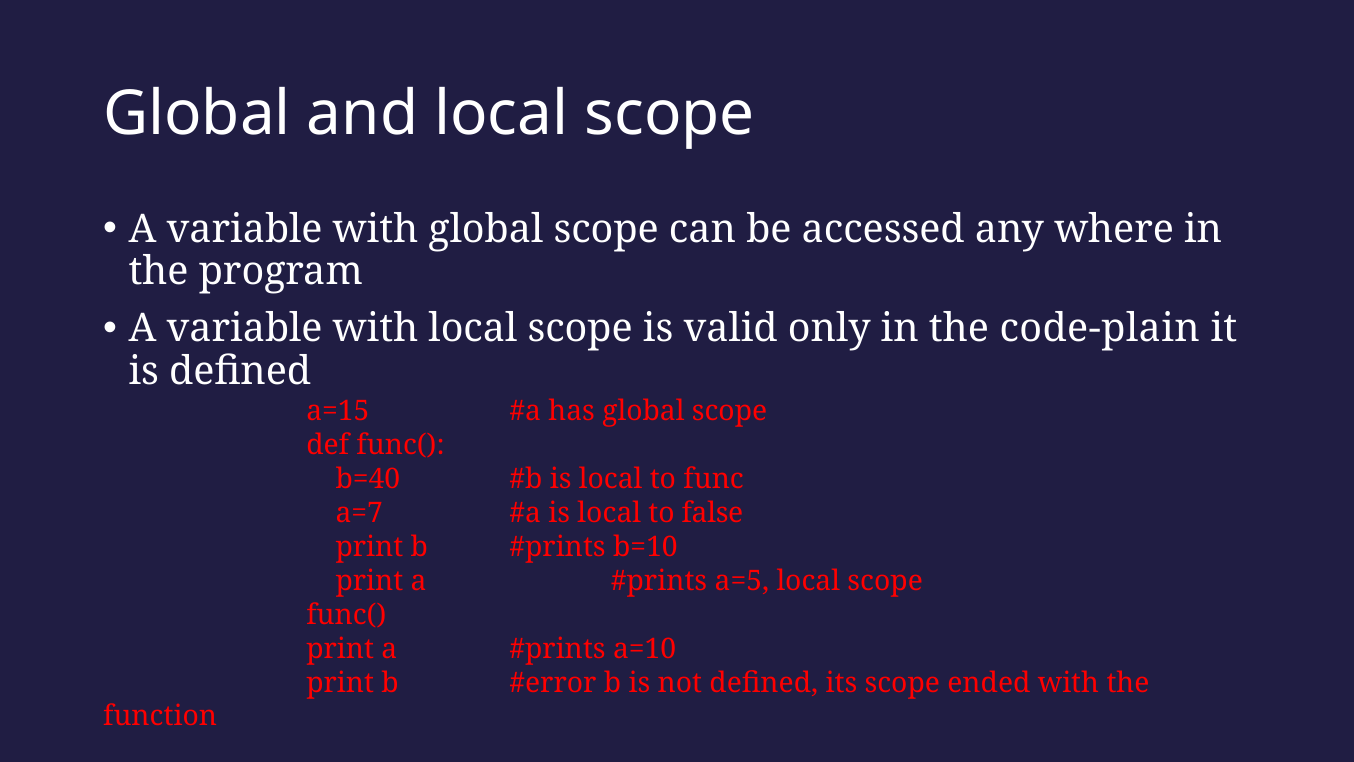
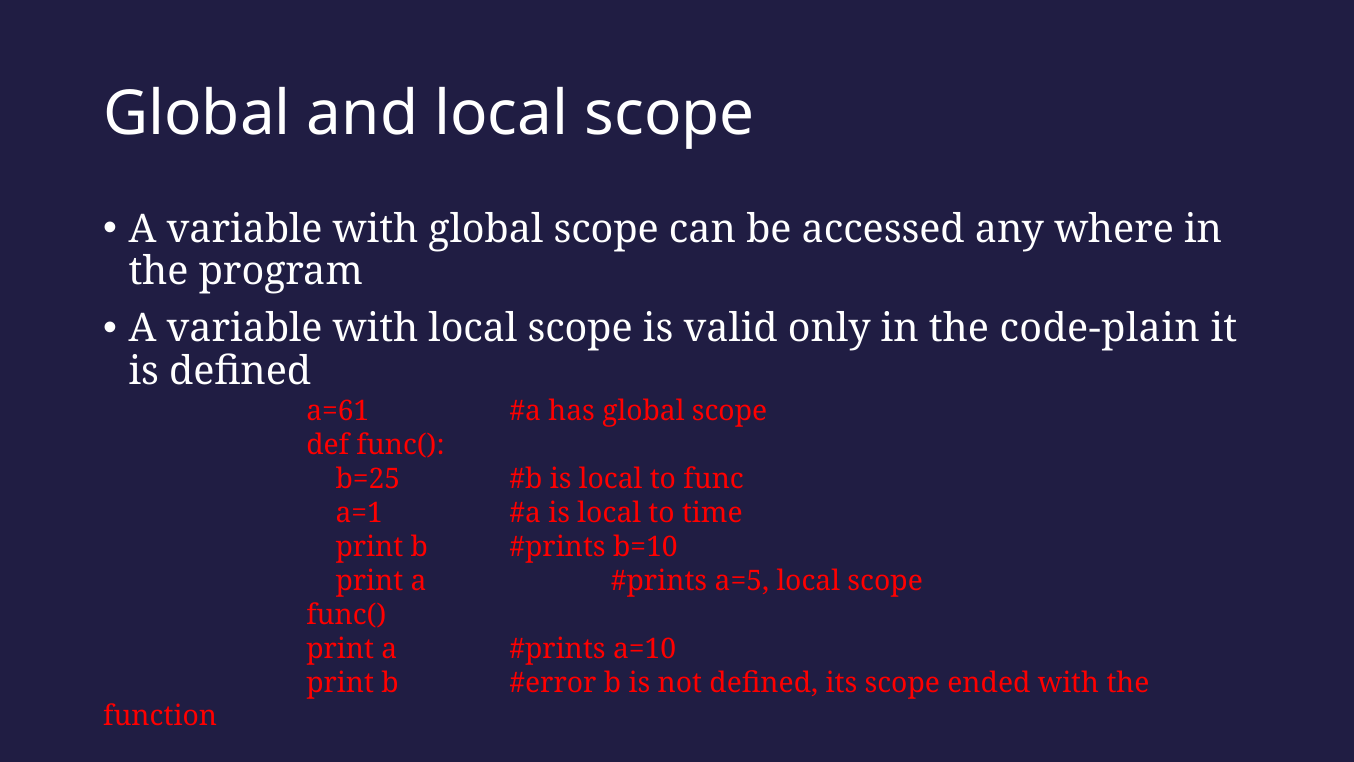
a=15: a=15 -> a=61 (338, 411)
b=40: b=40 -> b=25 (368, 479)
a=7: a=7 -> a=1 (359, 513)
false: false -> time (712, 513)
